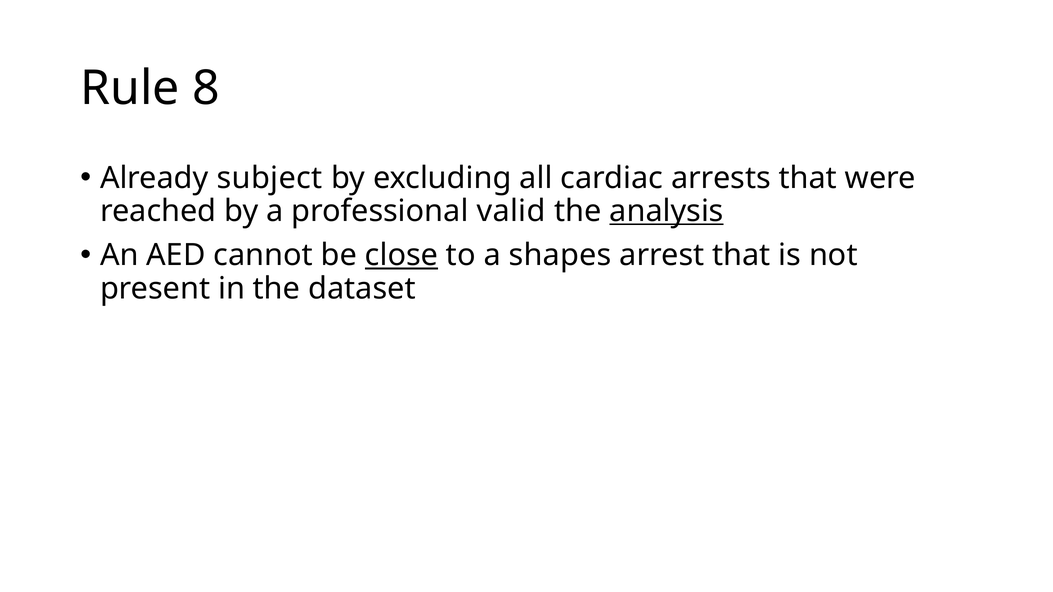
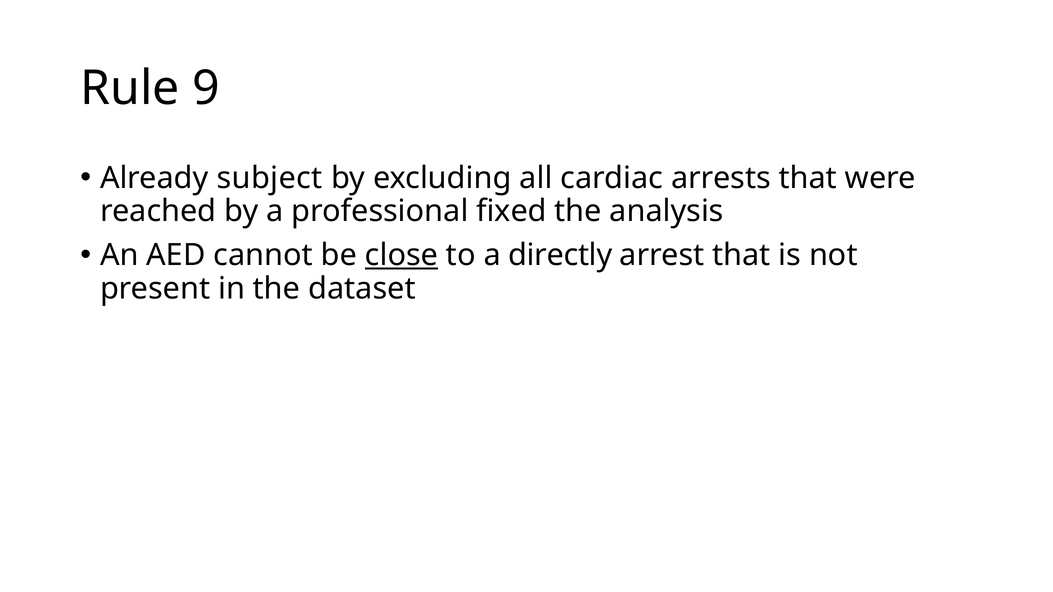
8: 8 -> 9 (206, 88)
valid: valid -> fixed (511, 211)
analysis underline: present -> none (667, 211)
shapes: shapes -> directly (560, 255)
